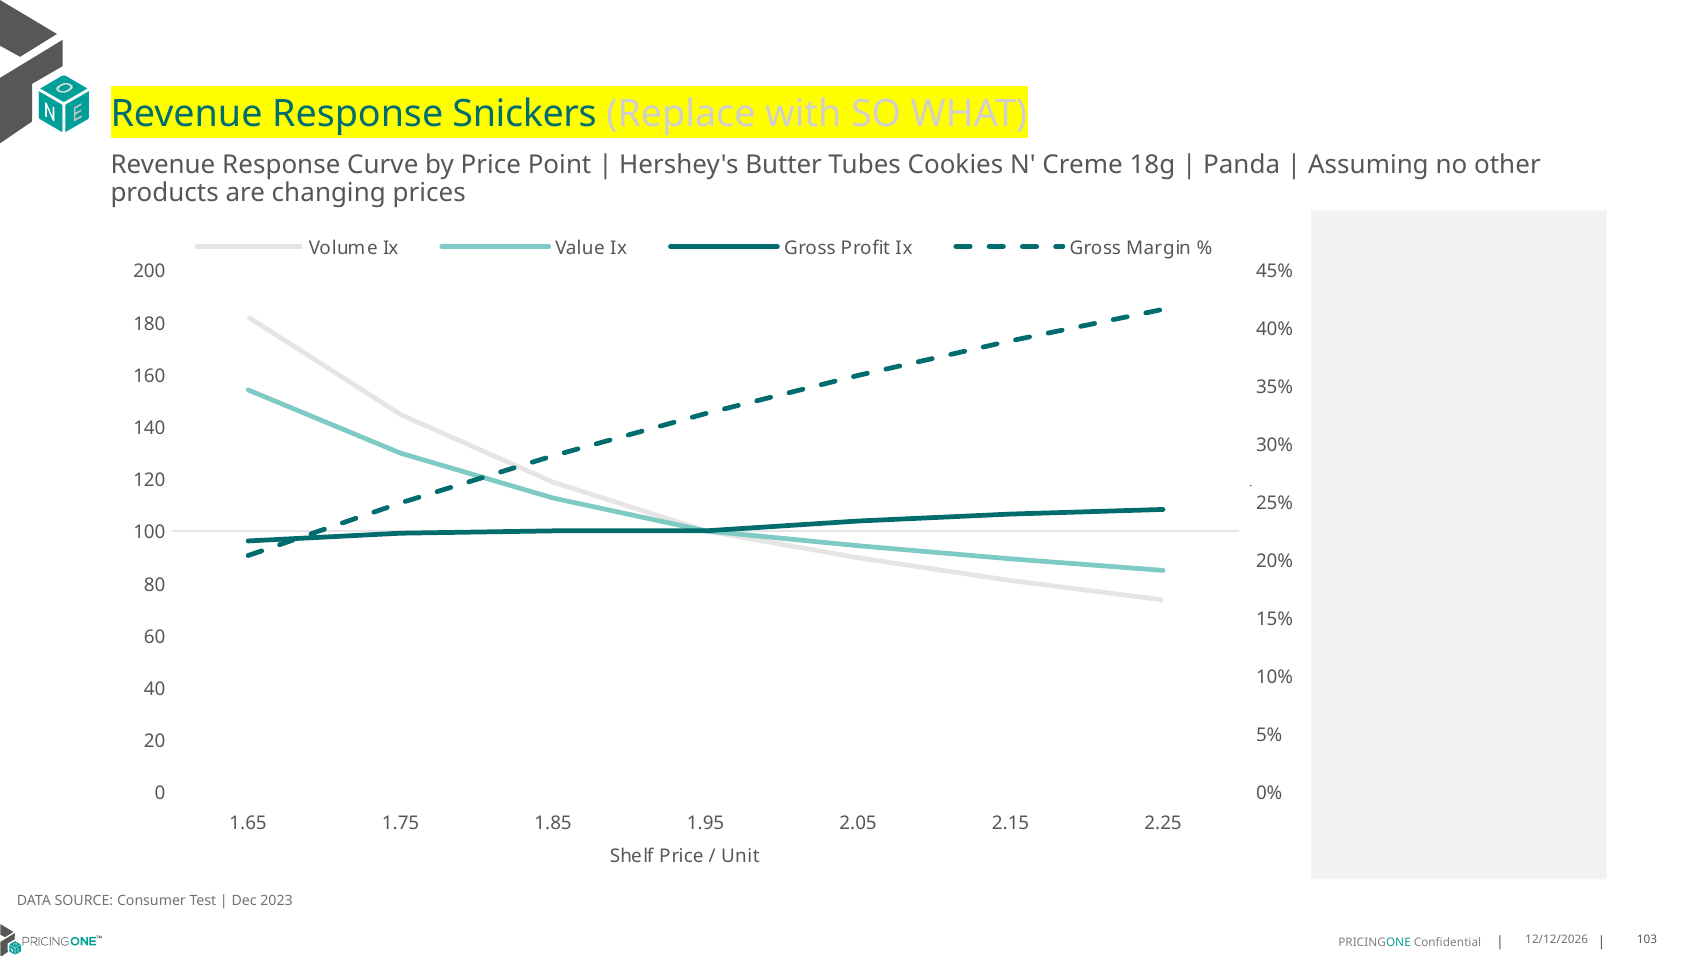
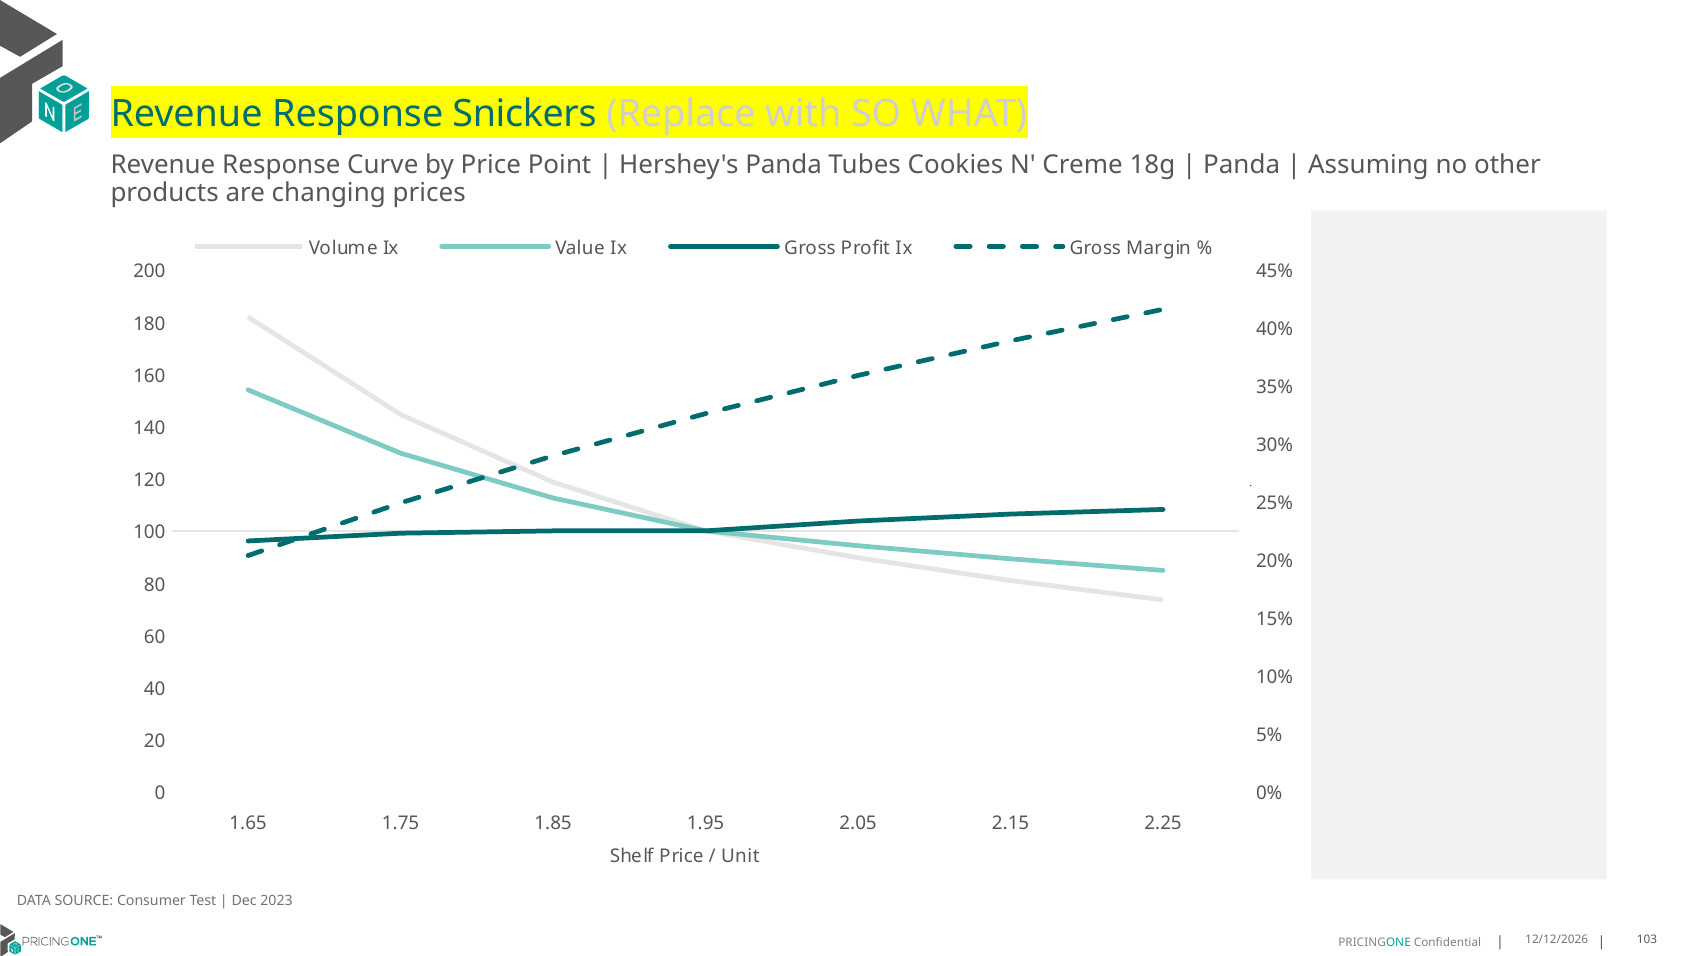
Hershey's Butter: Butter -> Panda (784, 164)
